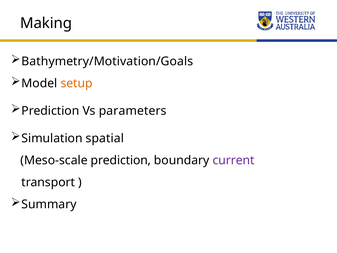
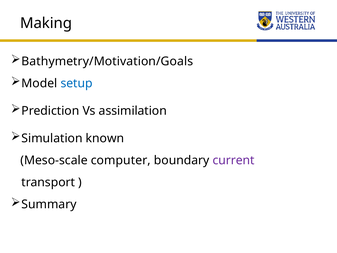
setup colour: orange -> blue (77, 83)
parameters: parameters -> assimilation (133, 111)
spatial: spatial -> known (105, 138)
Meso-scale prediction: prediction -> computer (121, 160)
